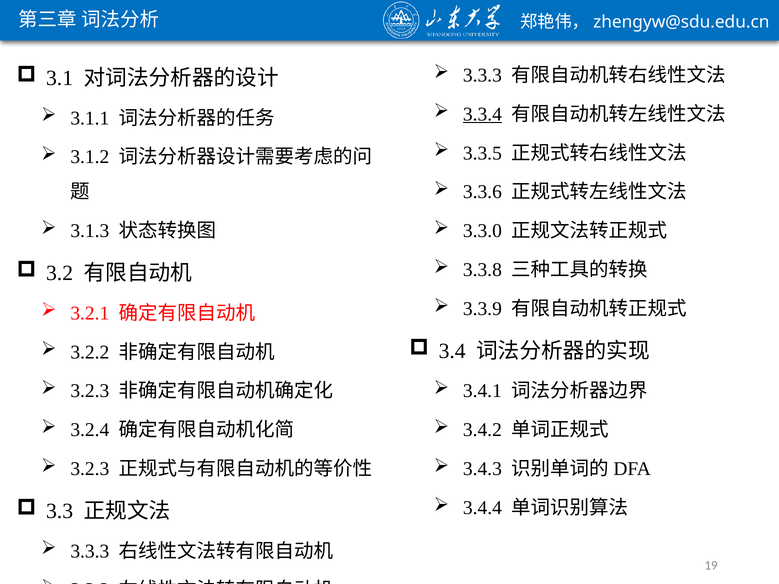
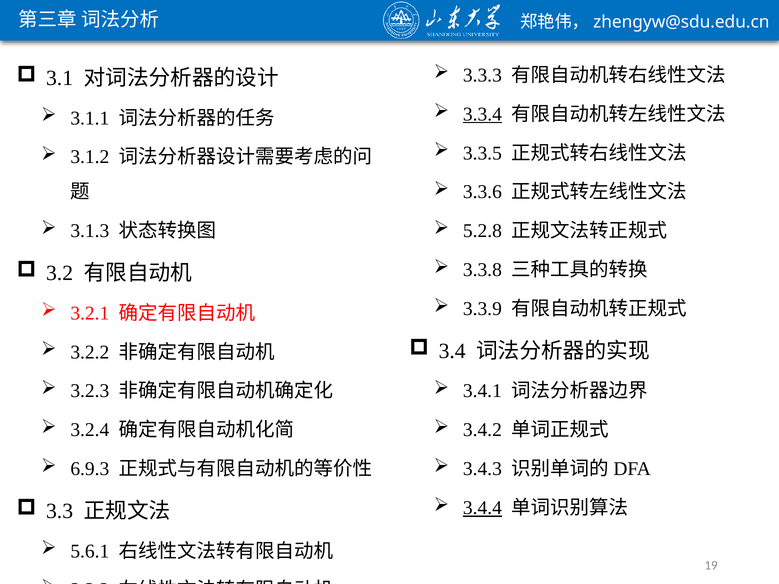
3.3.0: 3.3.0 -> 5.2.8 (482, 231)
3.2.3: 3.2.3 -> 6.9.3 (90, 469)
3.4.4 underline: none -> present (482, 508)
3.3.3: 3.3.3 -> 5.6.1 (90, 551)
